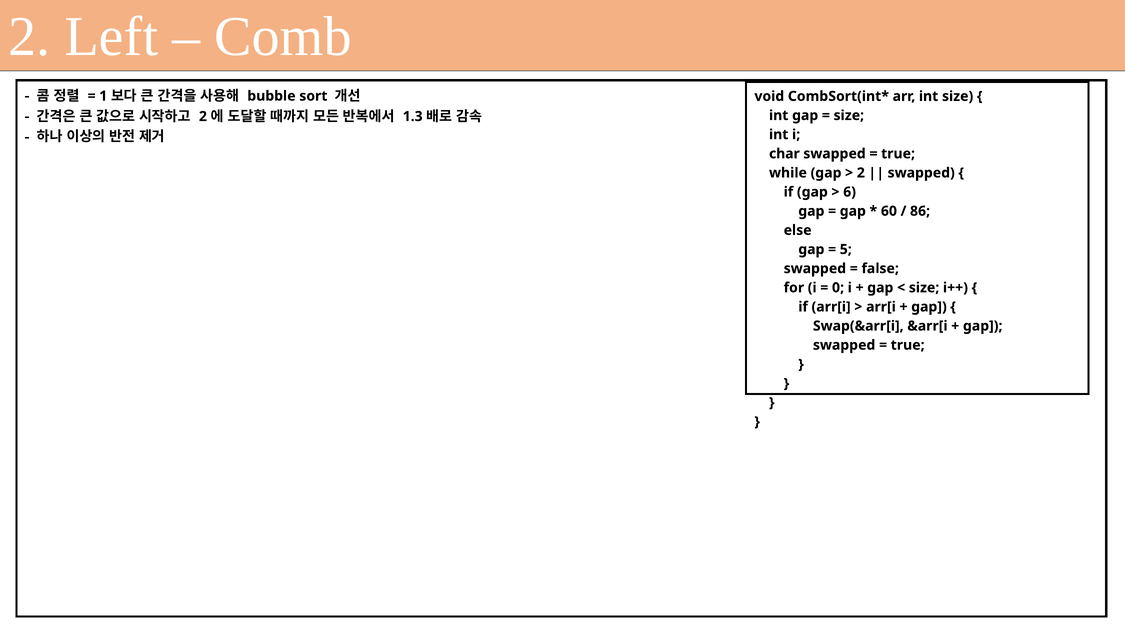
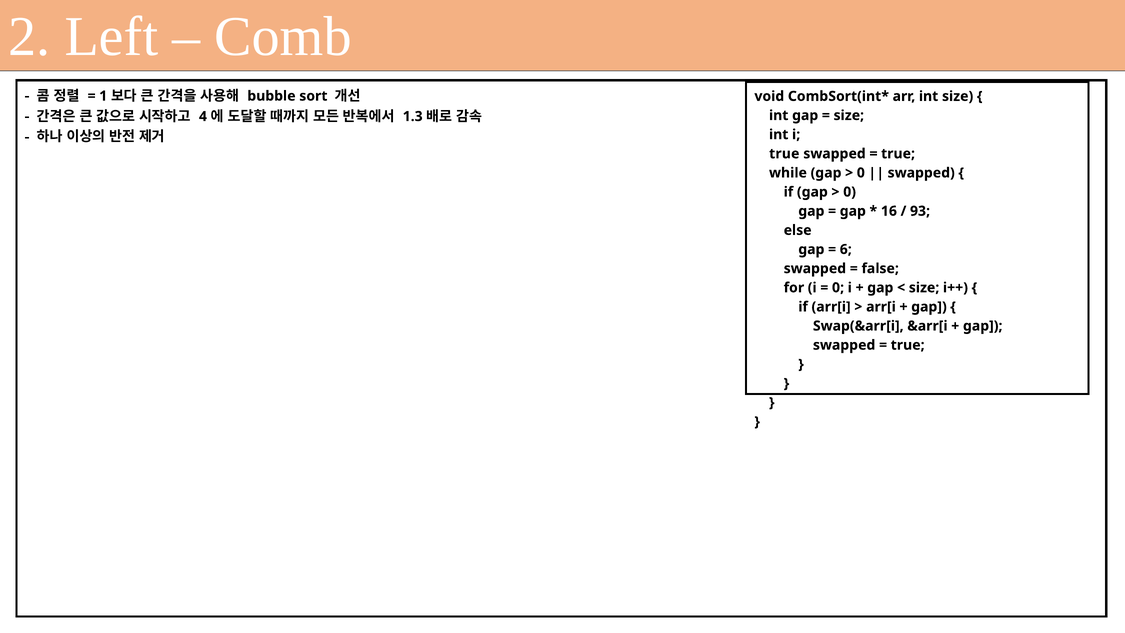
2: 2 -> 4 (203, 116)
char: char -> true (784, 154)
2: 2 -> 0 (861, 173)
6: 6 -> 0 (850, 192)
60: 60 -> 16 (889, 211)
86: 86 -> 93 (920, 211)
5: 5 -> 6 (846, 249)
